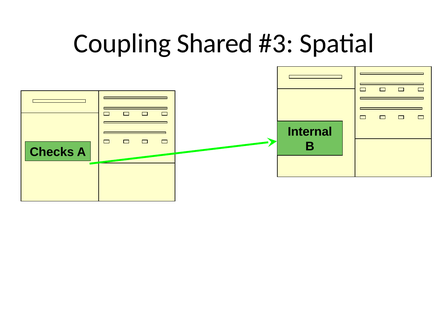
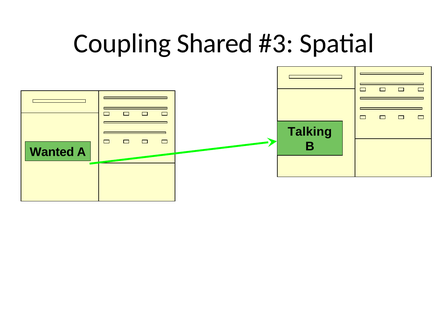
Internal: Internal -> Talking (310, 132)
Checks: Checks -> Wanted (52, 152)
